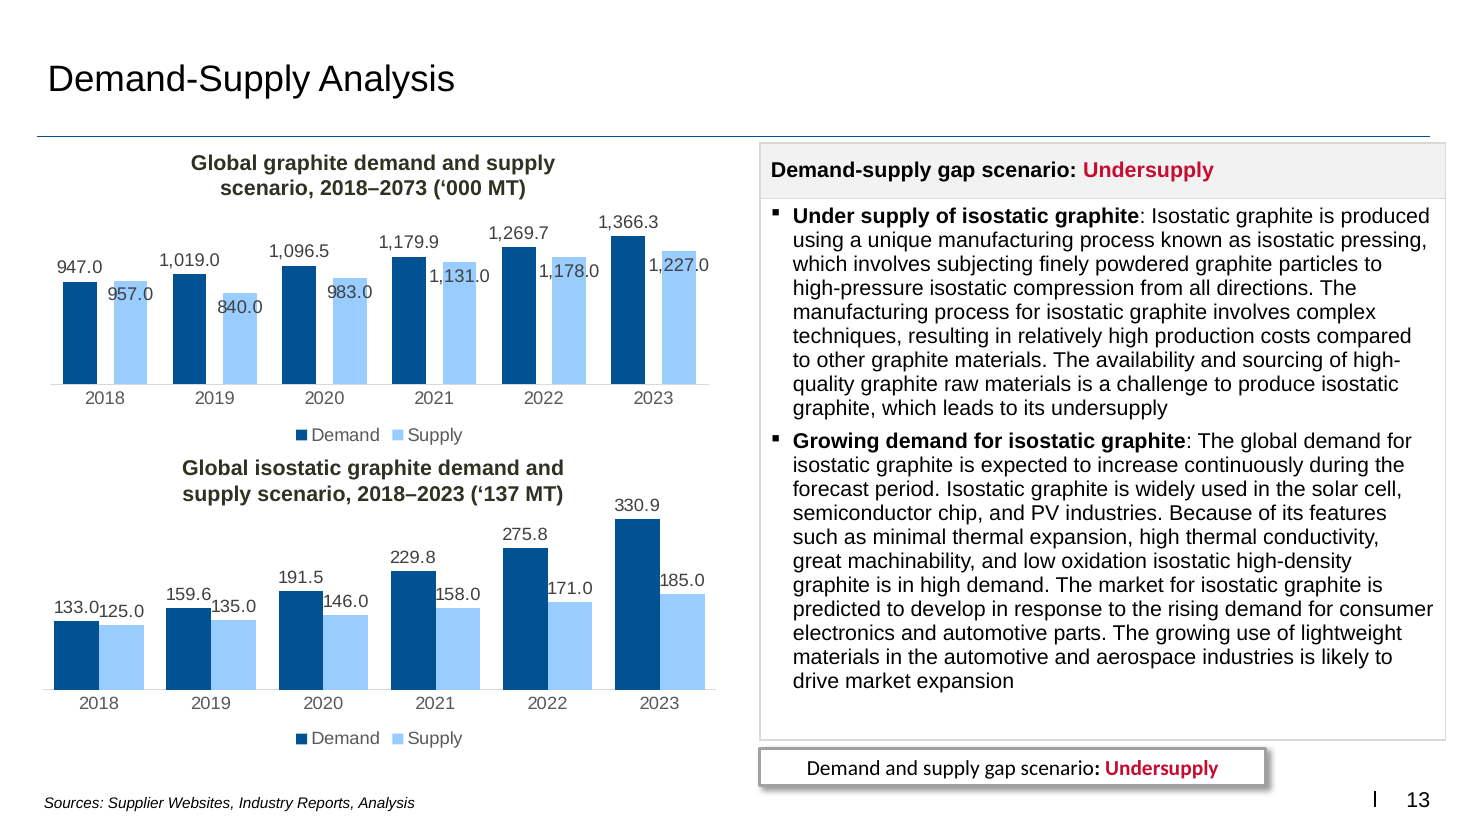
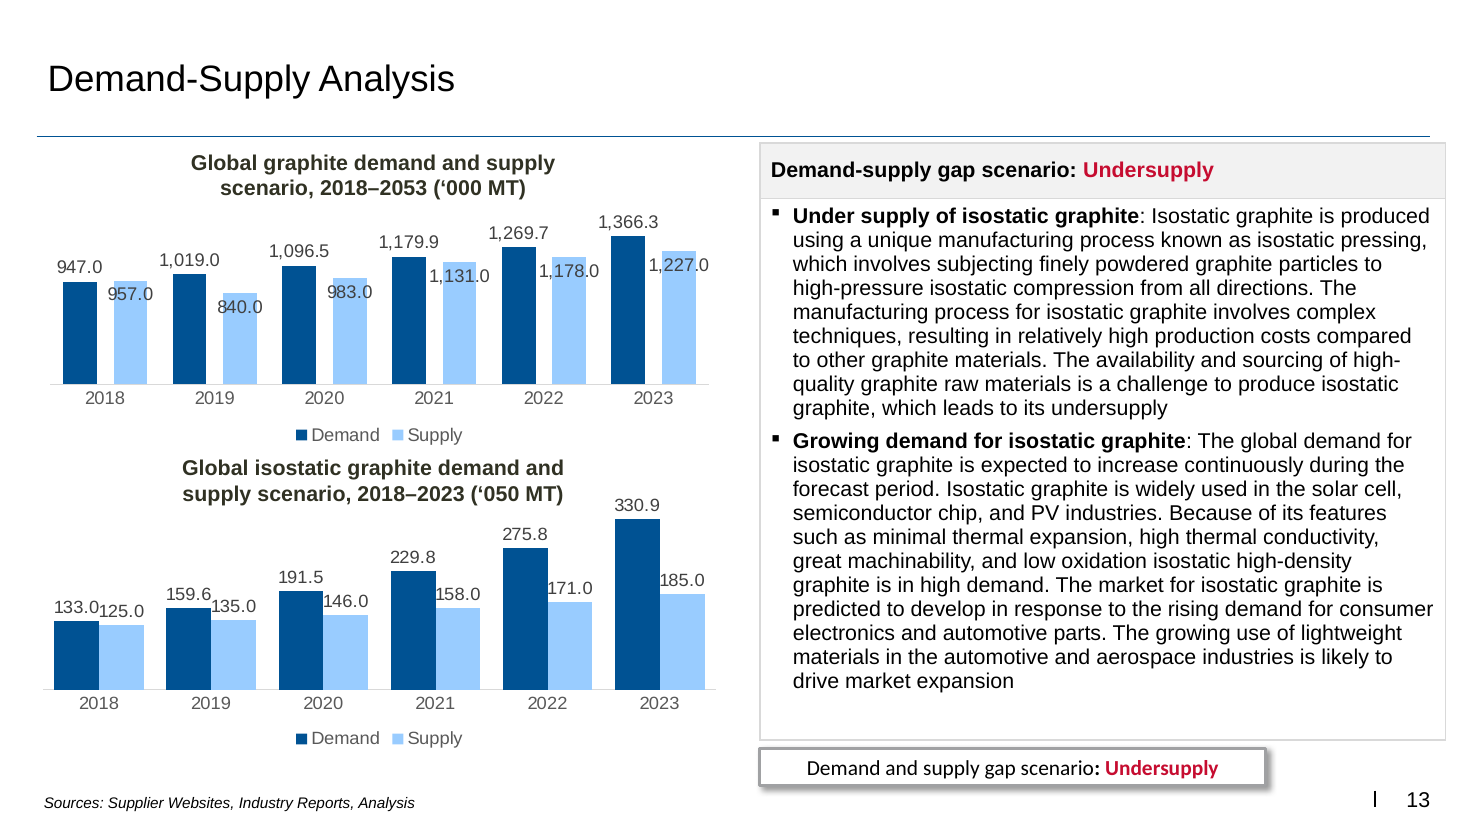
2018–2073: 2018–2073 -> 2018–2053 (374, 189)
137: 137 -> 050 (495, 495)
